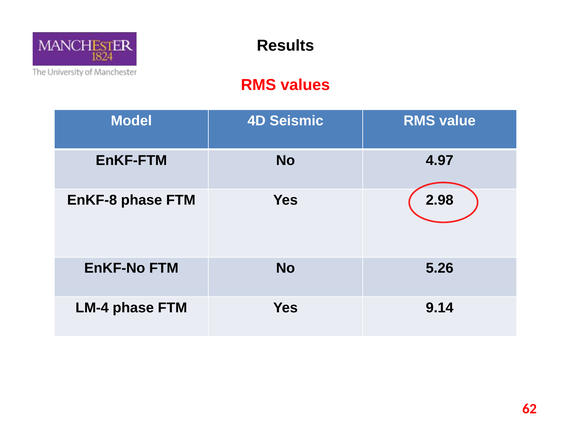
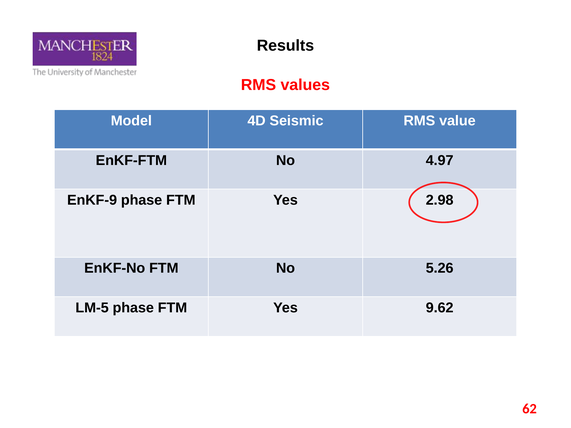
EnKF-8: EnKF-8 -> EnKF-9 (92, 200)
LM-4: LM-4 -> LM-5 (92, 308)
9.14: 9.14 -> 9.62 (440, 308)
